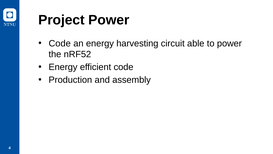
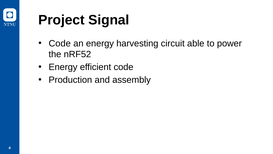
Project Power: Power -> Signal (109, 20)
